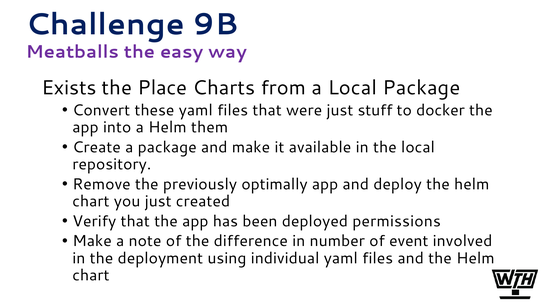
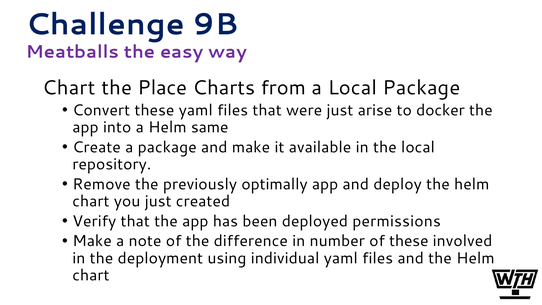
Exists: Exists -> Chart (69, 88)
stuff: stuff -> arise (375, 110)
them: them -> same (210, 127)
of event: event -> these (409, 241)
